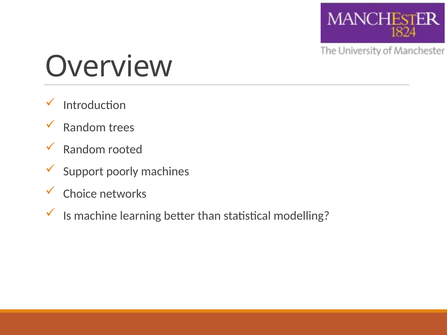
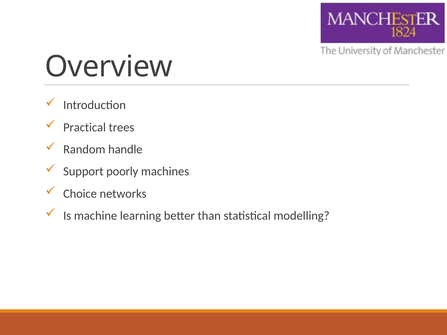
Random: Random -> Practical (85, 127)
rooted: rooted -> handle (125, 150)
